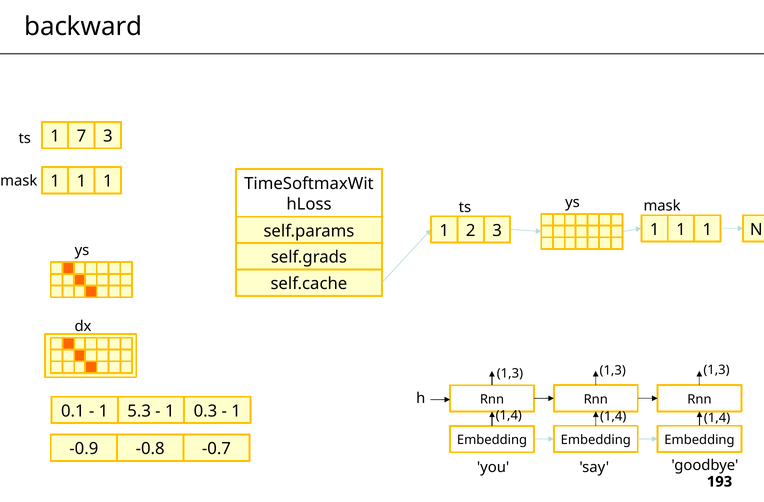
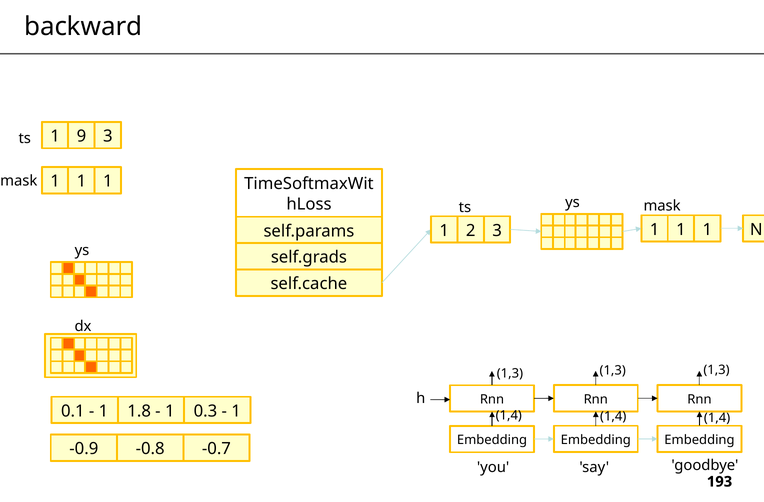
7: 7 -> 9 (81, 136)
5.3: 5.3 -> 1.8 (139, 411)
